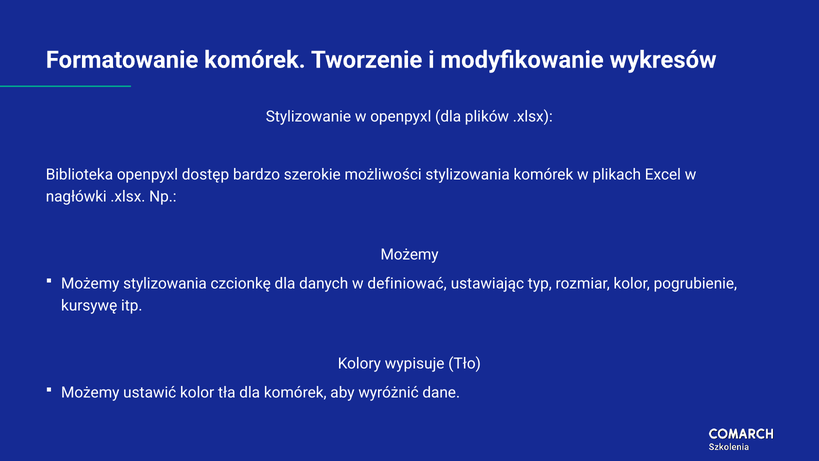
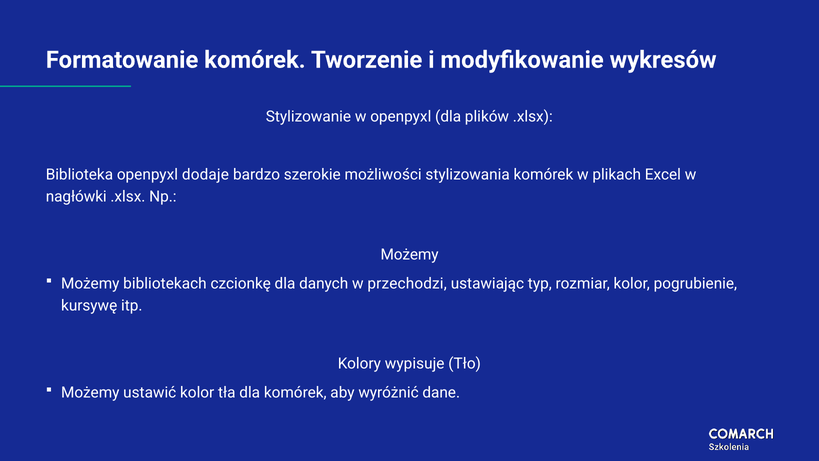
dostęp: dostęp -> dodaje (205, 175)
Możemy stylizowania: stylizowania -> bibliotekach (165, 283)
definiować: definiować -> przechodzi (407, 283)
